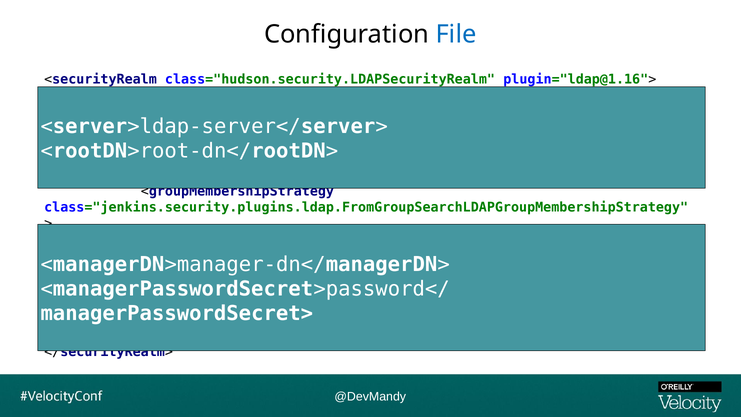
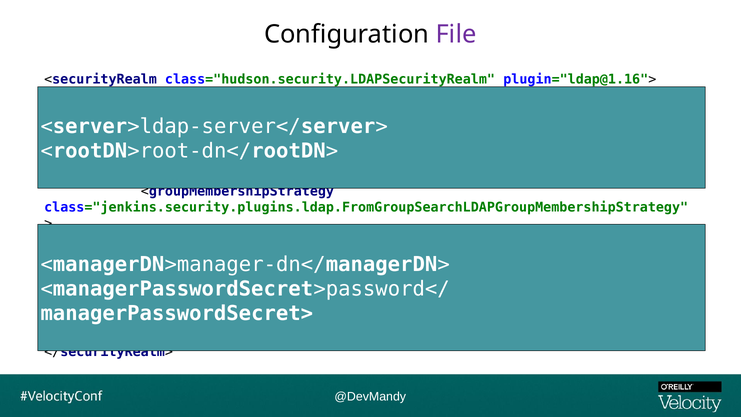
File colour: blue -> purple (456, 34)
